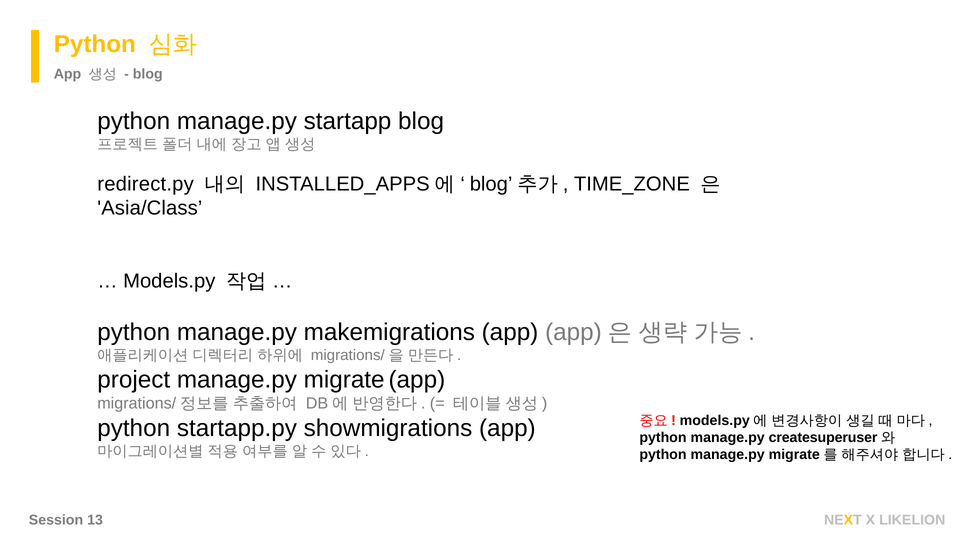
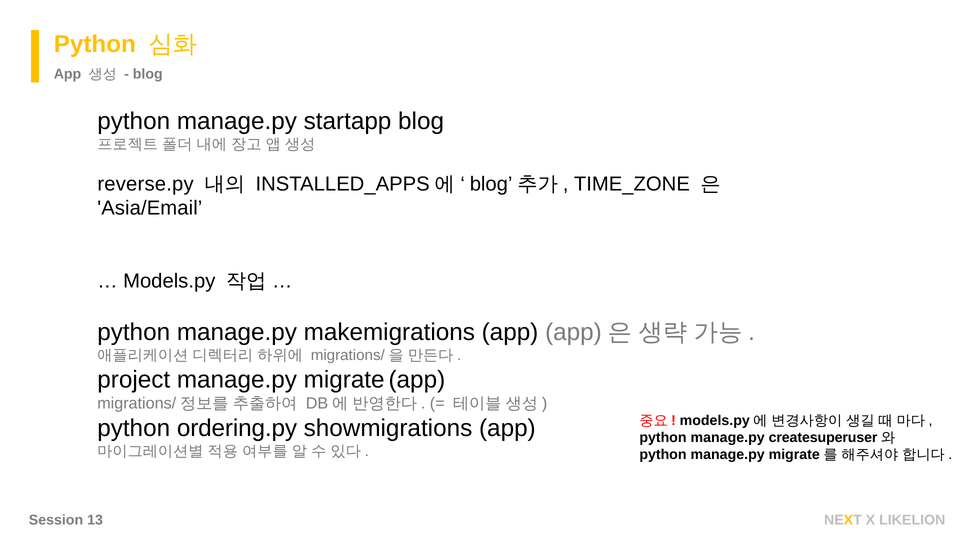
redirect.py: redirect.py -> reverse.py (146, 184)
Asia/Class: Asia/Class -> Asia/Email (150, 208)
startapp.py: startapp.py -> ordering.py (237, 428)
